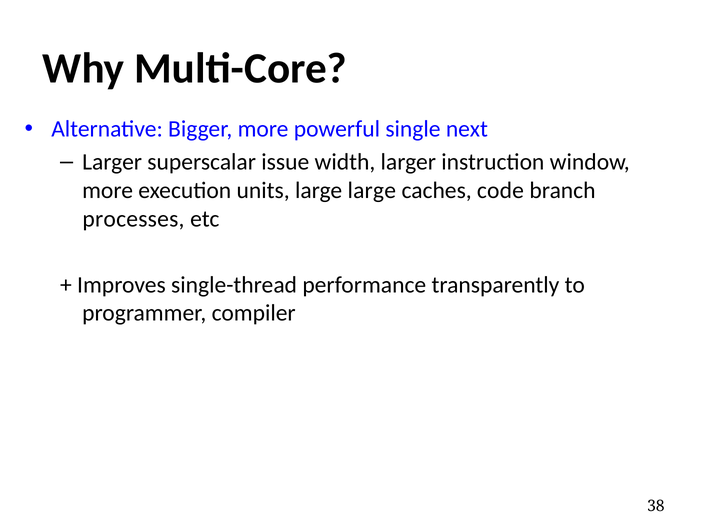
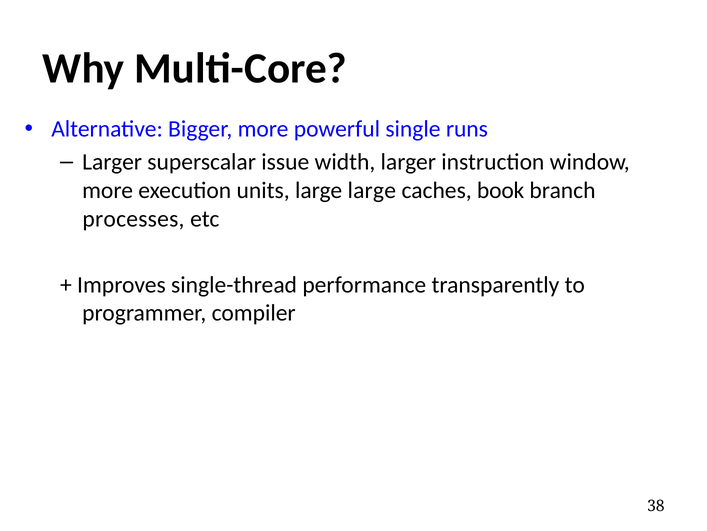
next: next -> runs (467, 129)
code: code -> book (501, 190)
